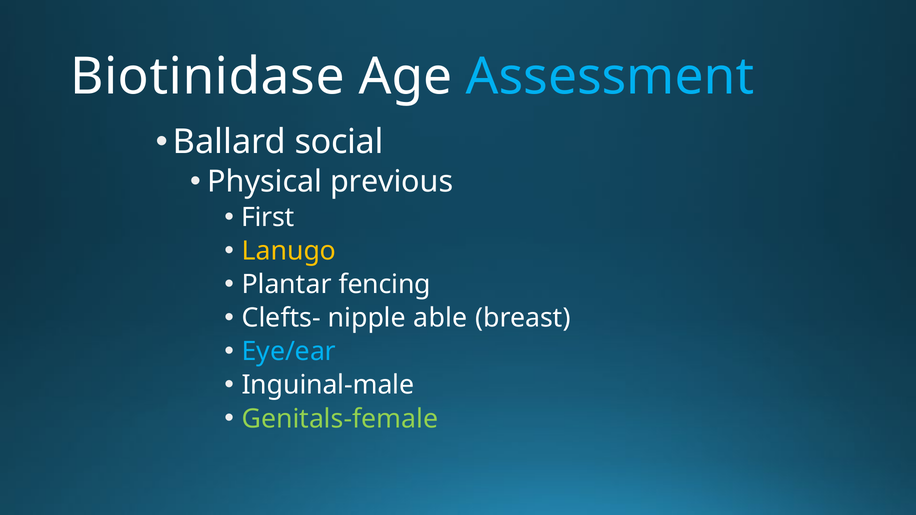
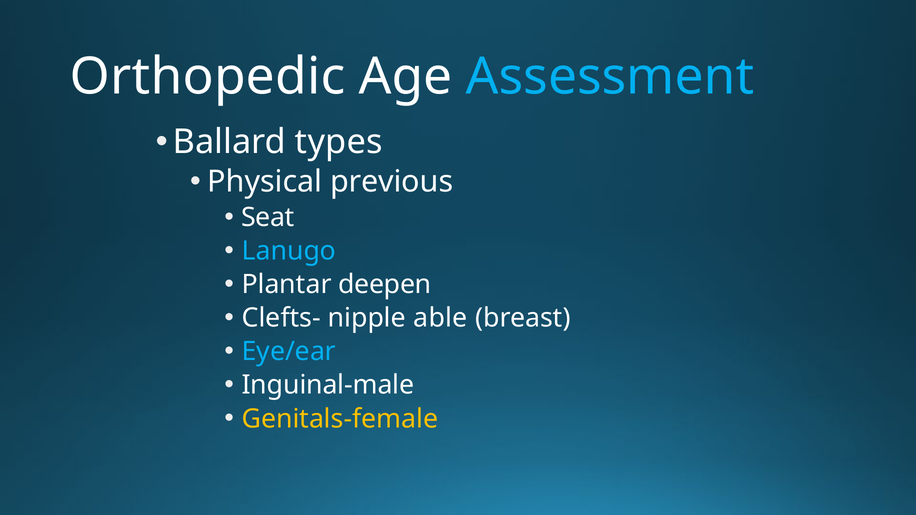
Biotinidase: Biotinidase -> Orthopedic (208, 77)
social: social -> types (339, 142)
First: First -> Seat (268, 218)
Lanugo colour: yellow -> light blue (289, 251)
fencing: fencing -> deepen (385, 285)
Genitals-female colour: light green -> yellow (340, 419)
